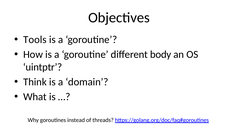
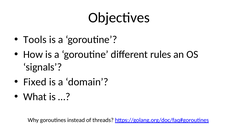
body: body -> rules (161, 54)
uintptr: uintptr -> signals (43, 67)
Think: Think -> Fixed (35, 82)
